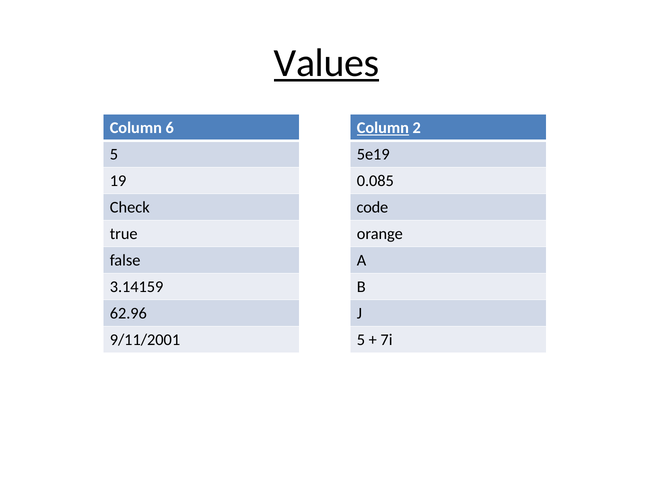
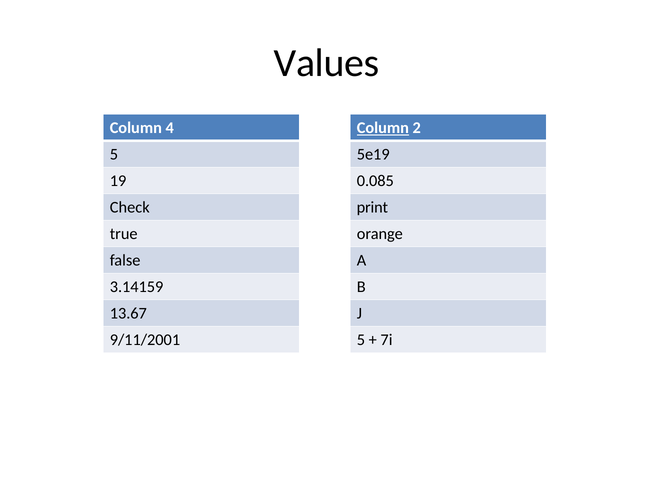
Values underline: present -> none (327, 63)
6: 6 -> 4 (170, 128)
code: code -> print (372, 207)
62.96: 62.96 -> 13.67 (128, 313)
